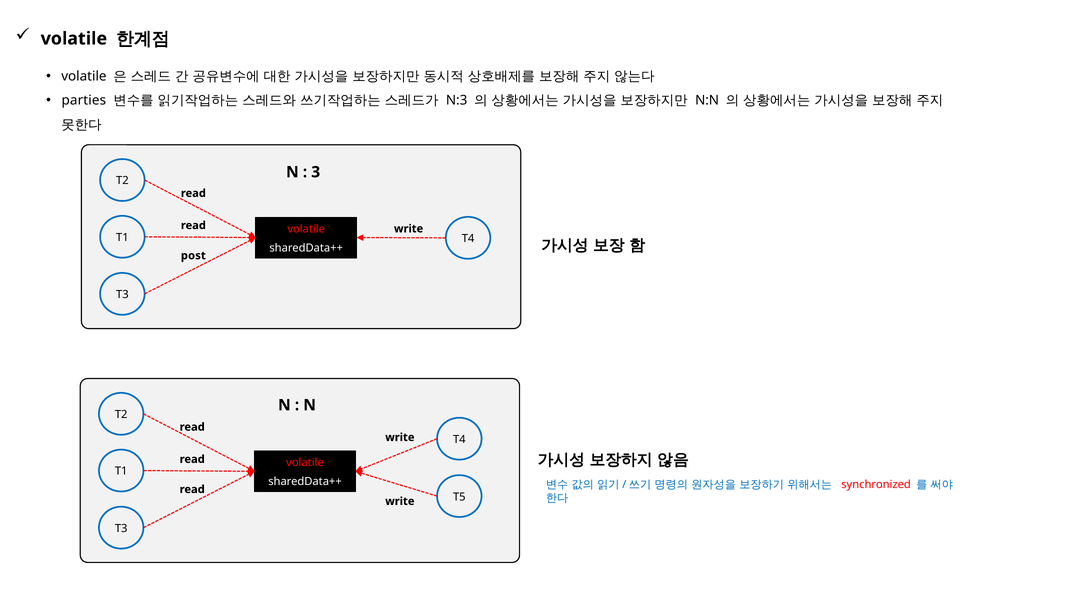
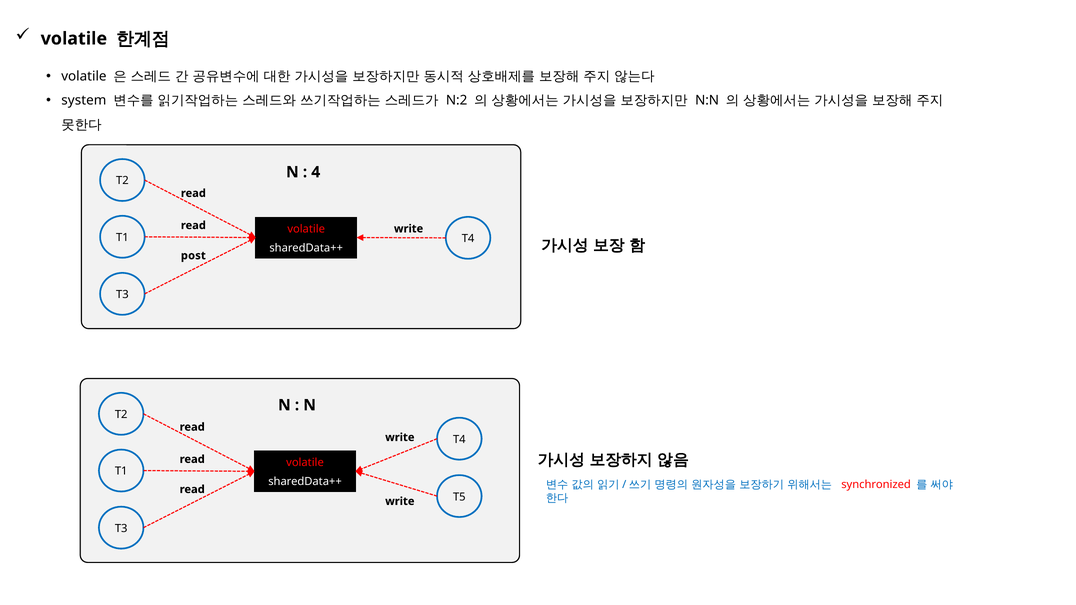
parties: parties -> system (84, 101)
N:3: N:3 -> N:2 (457, 101)
3: 3 -> 4 (316, 172)
